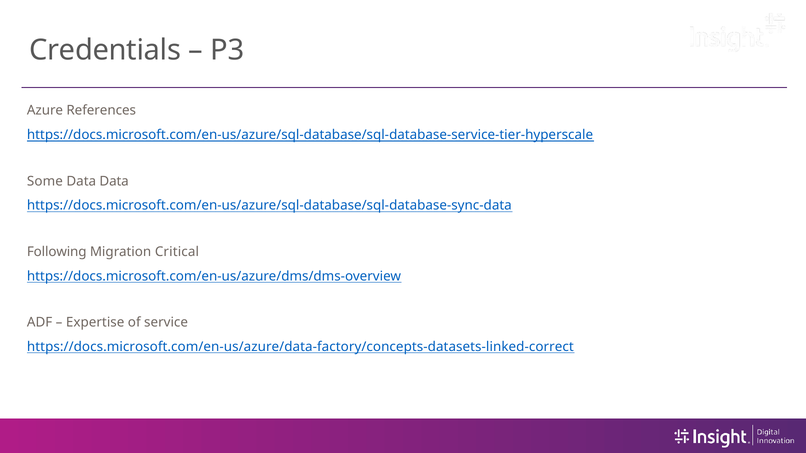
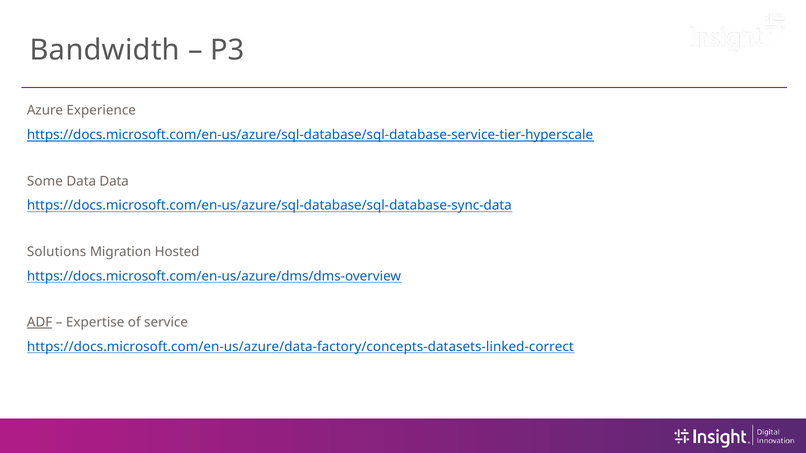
Credentials: Credentials -> Bandwidth (105, 50)
References: References -> Experience (101, 111)
Following: Following -> Solutions (57, 252)
Critical: Critical -> Hosted (177, 252)
ADF underline: none -> present (40, 323)
